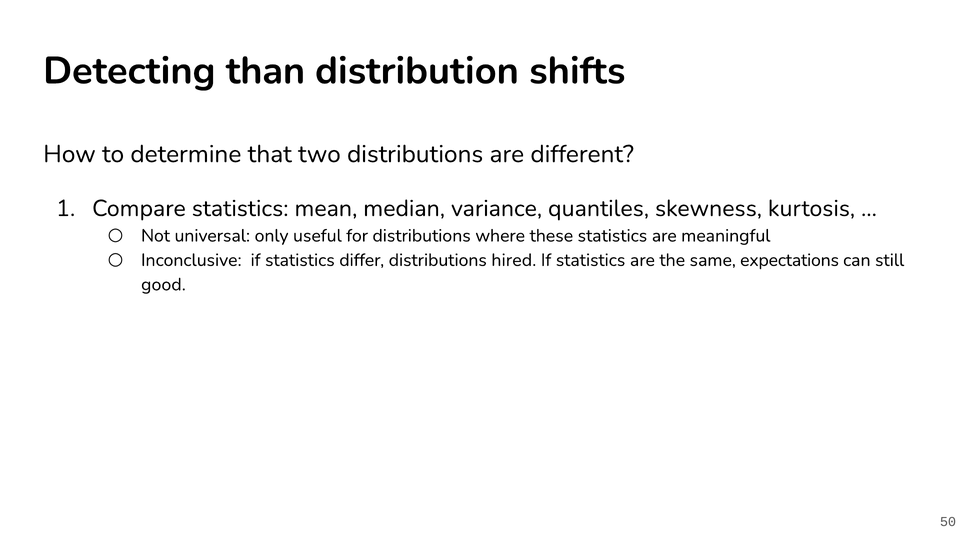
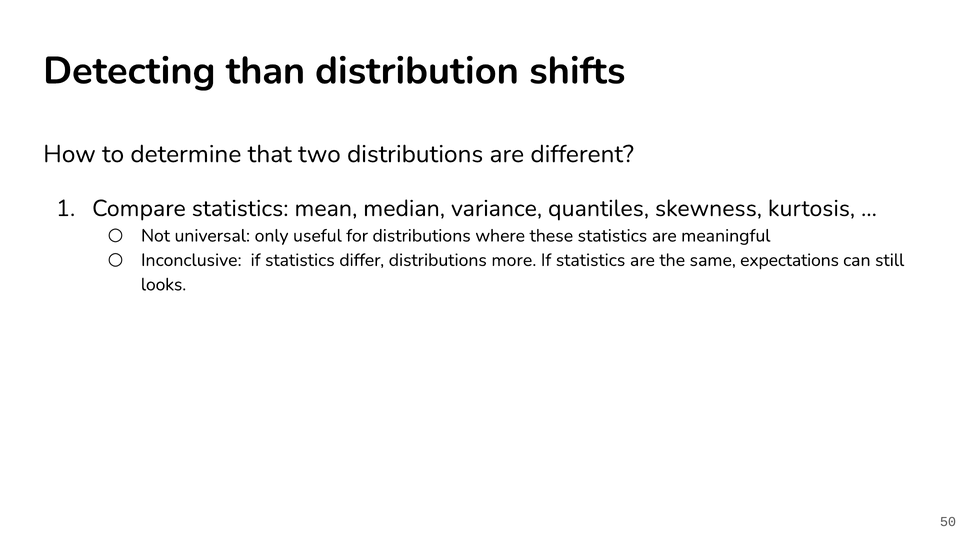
hired: hired -> more (514, 260)
good: good -> looks (164, 284)
